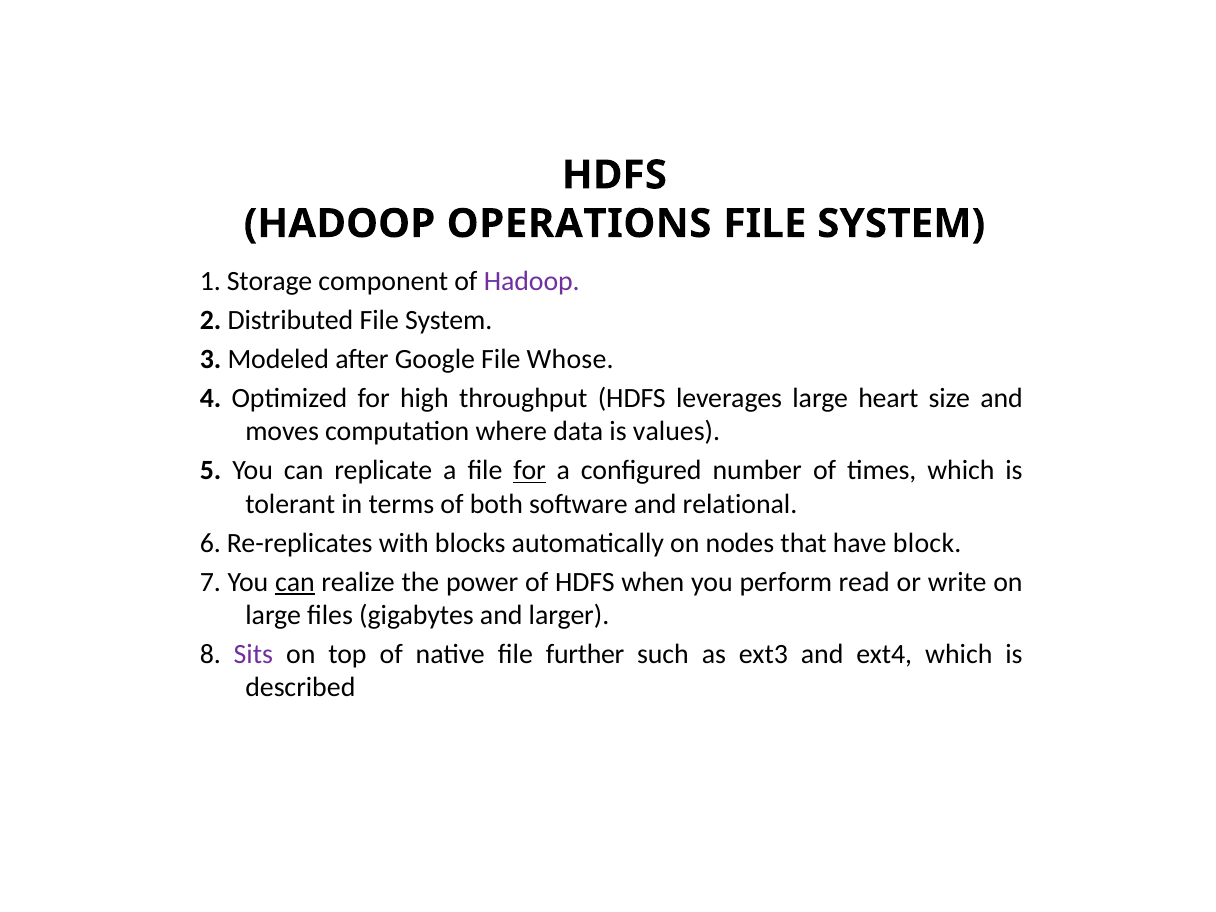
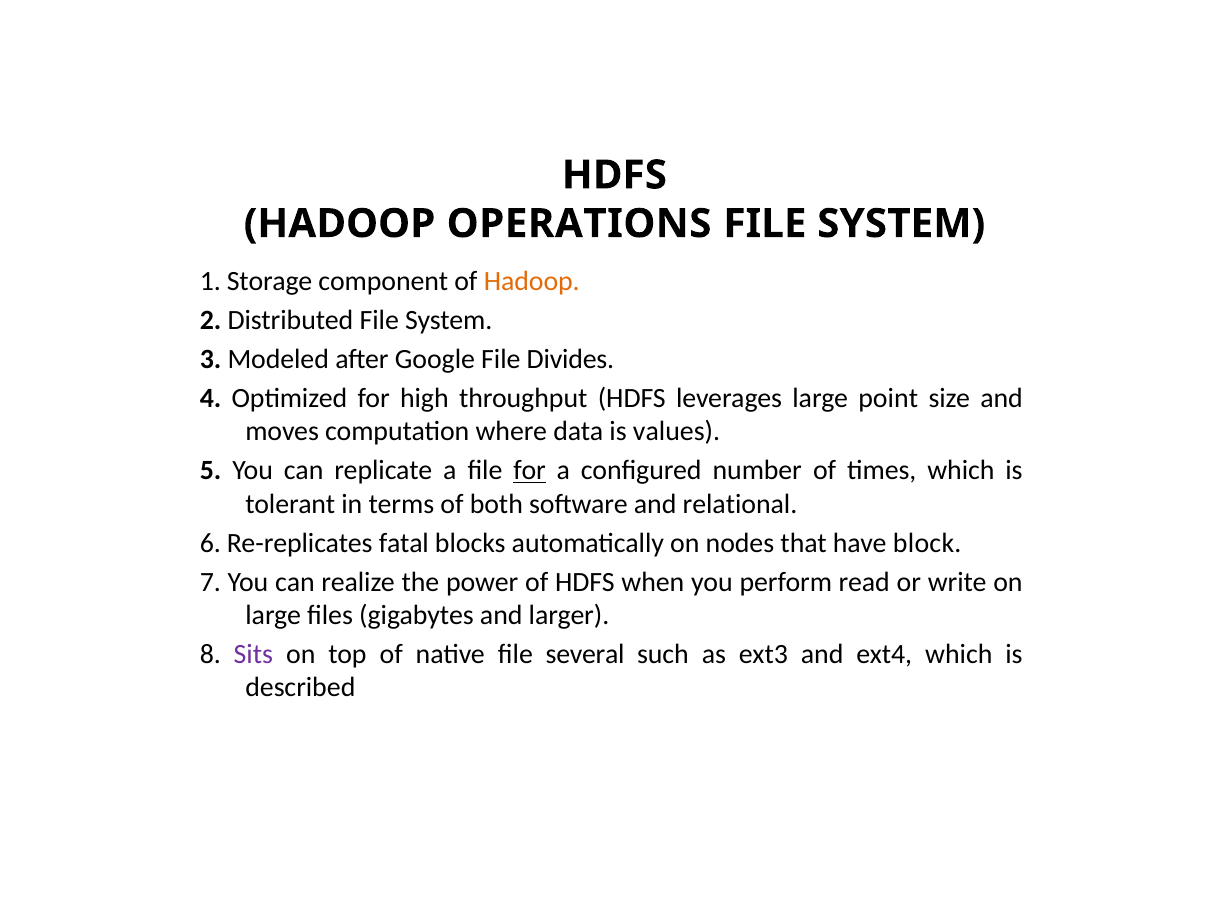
Hadoop colour: purple -> orange (532, 281)
Whose: Whose -> Divides (570, 359)
heart: heart -> point (888, 398)
with: with -> fatal (404, 543)
can underline: present -> none (295, 582)
further: further -> several (585, 654)
